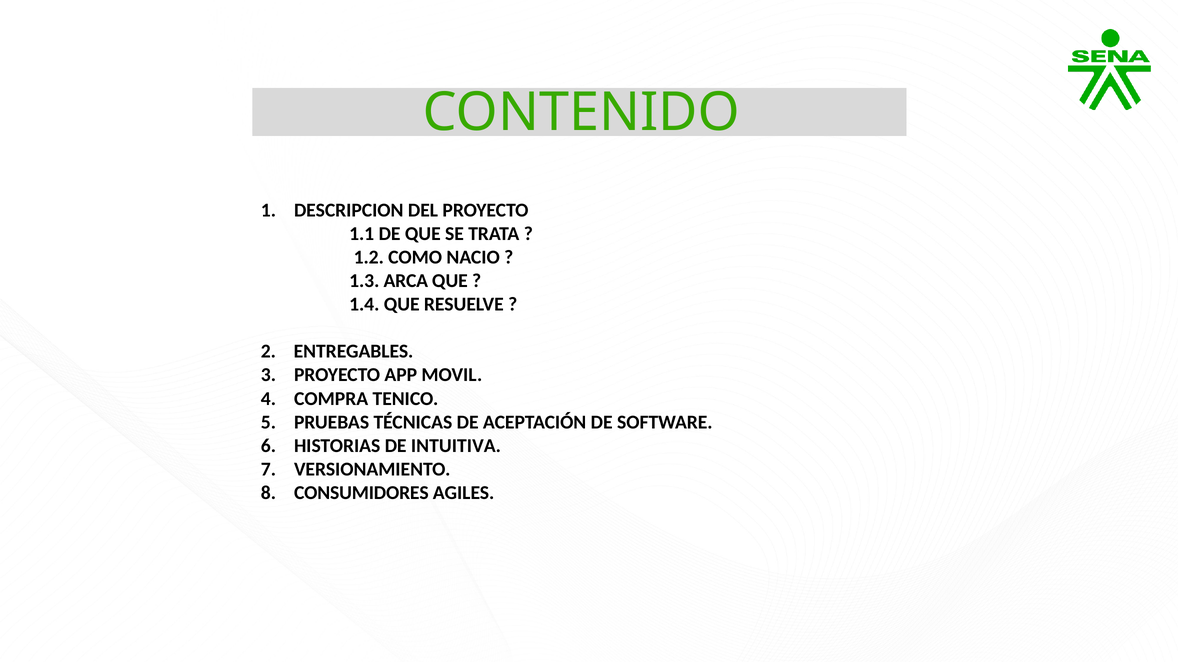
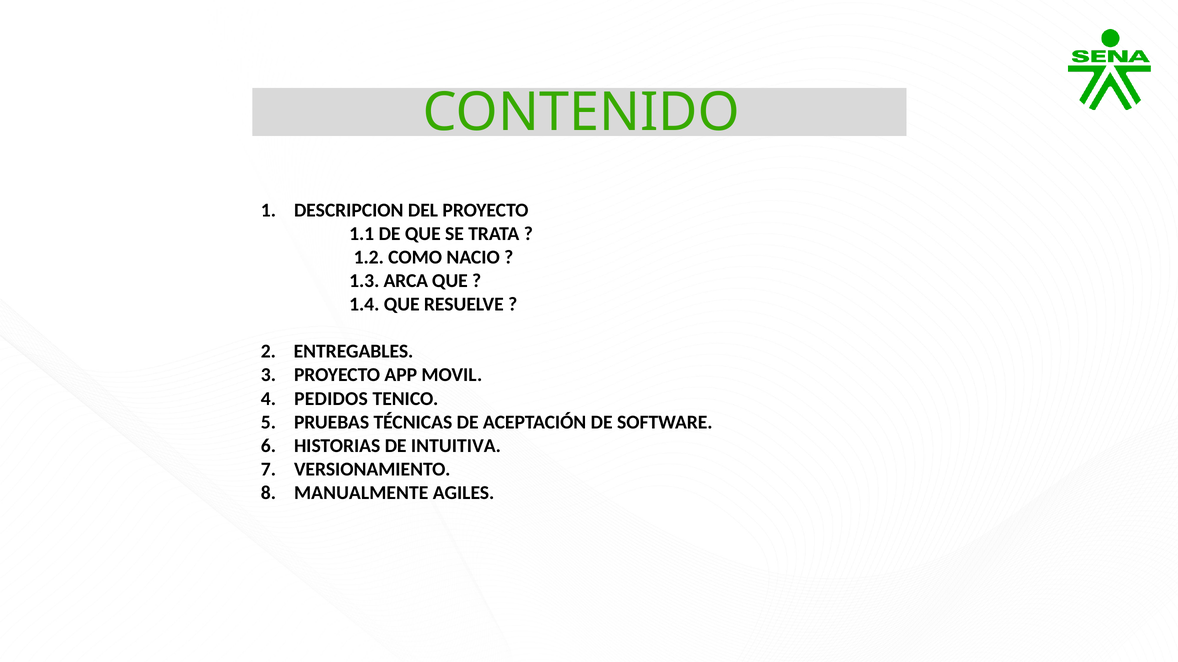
COMPRA: COMPRA -> PEDIDOS (331, 399)
CONSUMIDORES: CONSUMIDORES -> MANUALMENTE (361, 493)
